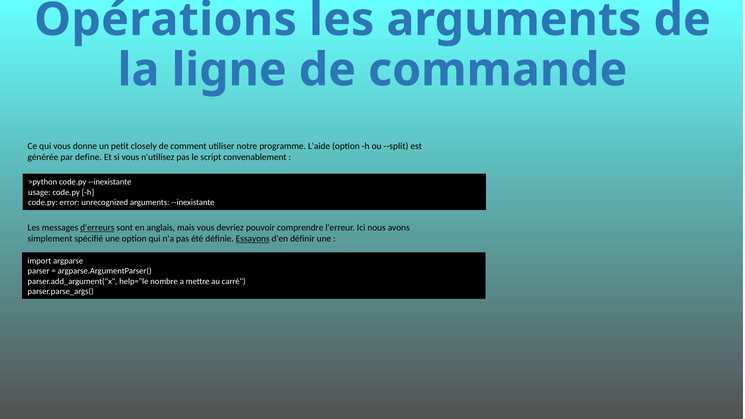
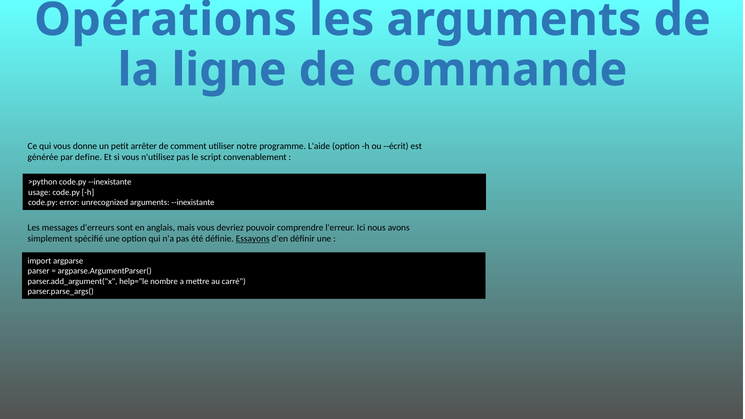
closely: closely -> arrêter (144, 146)
--split: --split -> --écrit (396, 146)
d'erreurs underline: present -> none (97, 228)
